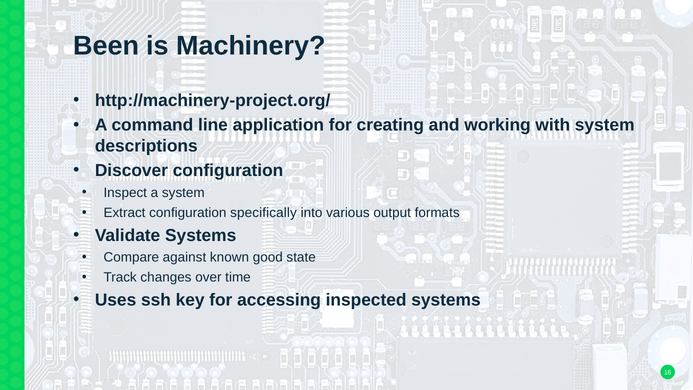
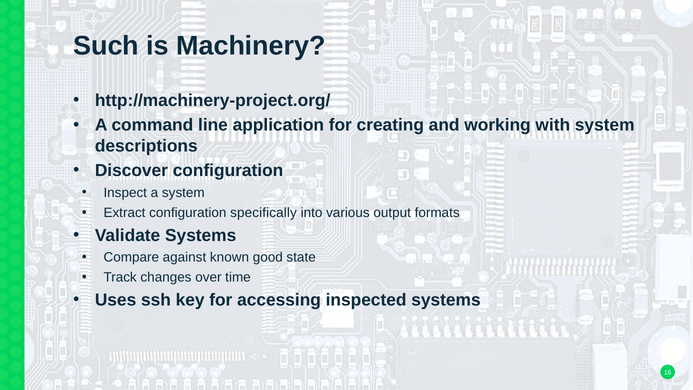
Been: Been -> Such (106, 46)
